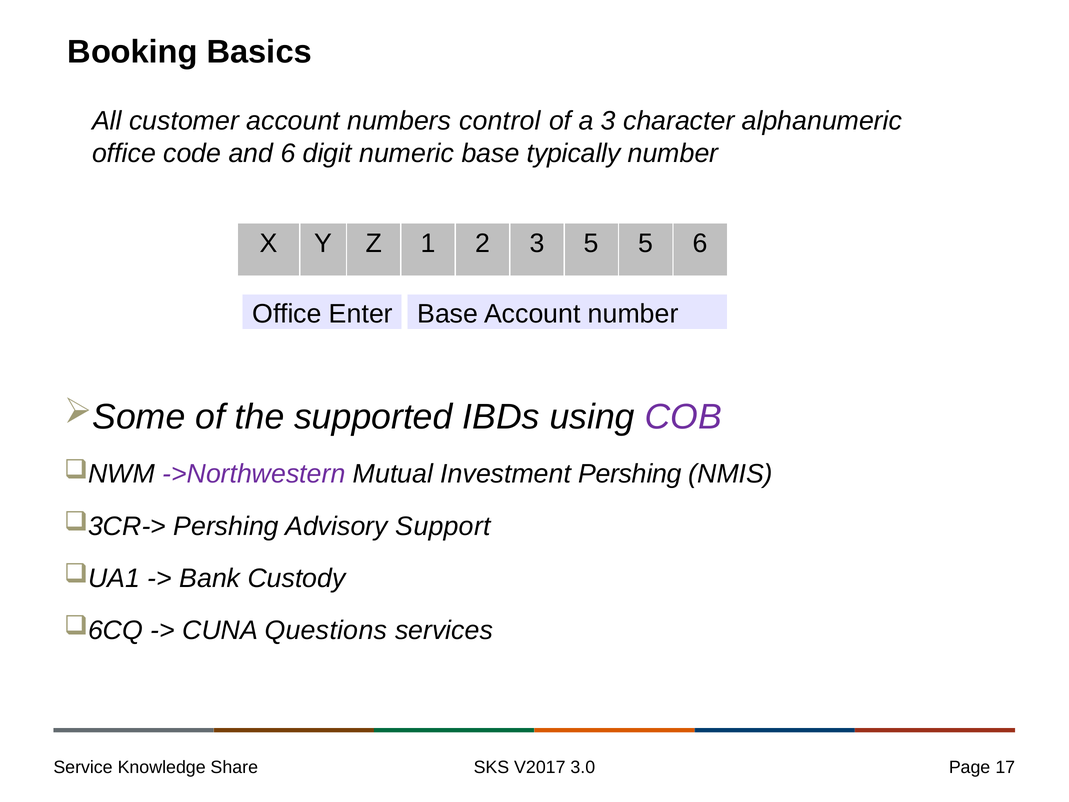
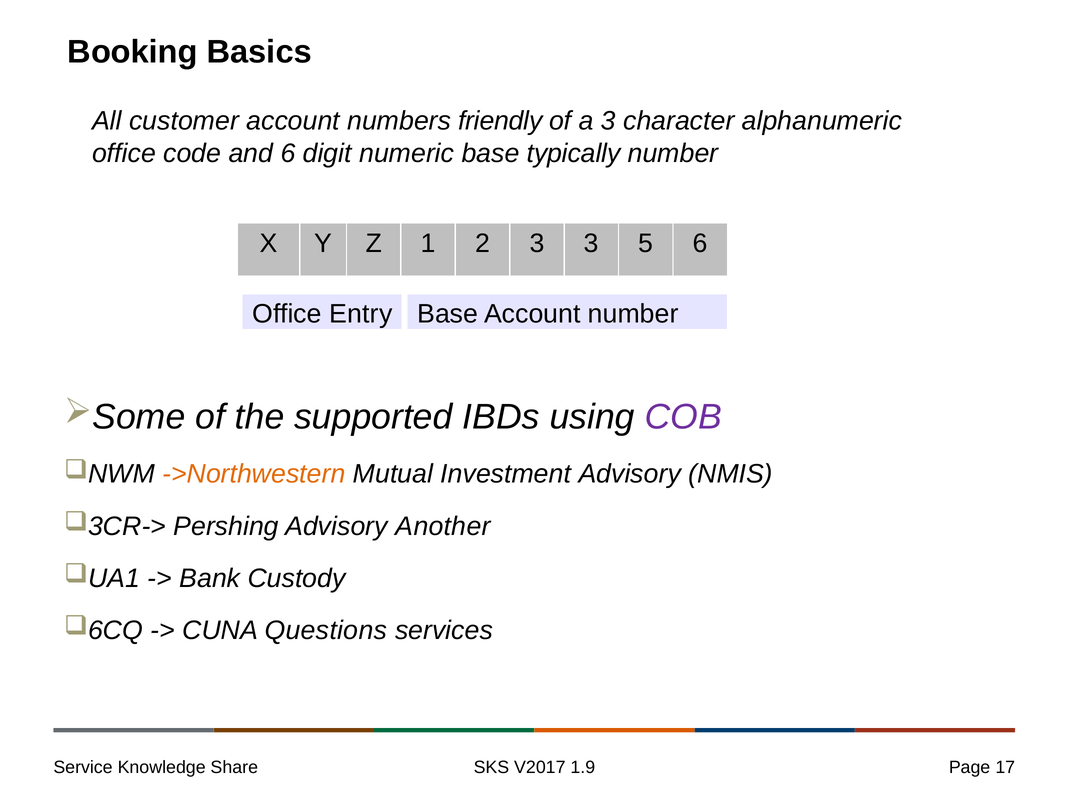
control: control -> friendly (500, 121)
3 5: 5 -> 3 (591, 243)
Enter: Enter -> Entry (361, 314)
->Northwestern colour: purple -> orange (254, 474)
Investment Pershing: Pershing -> Advisory (630, 474)
Support: Support -> Another (443, 526)
3.0: 3.0 -> 1.9 (583, 767)
